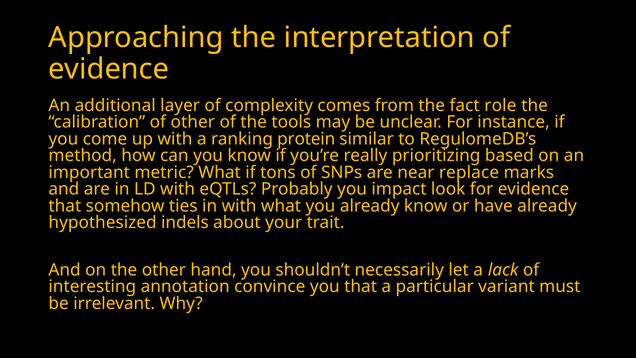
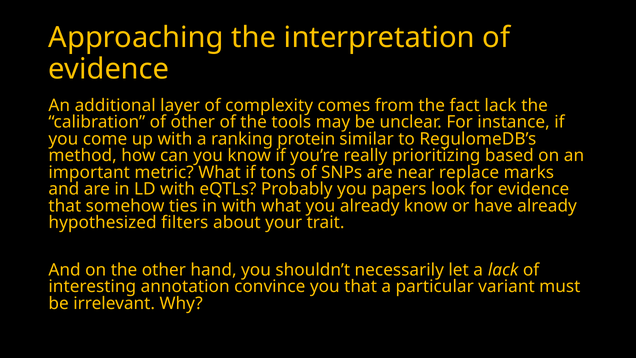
fact role: role -> lack (500, 105)
impact: impact -> papers (399, 189)
indels: indels -> filters (185, 222)
